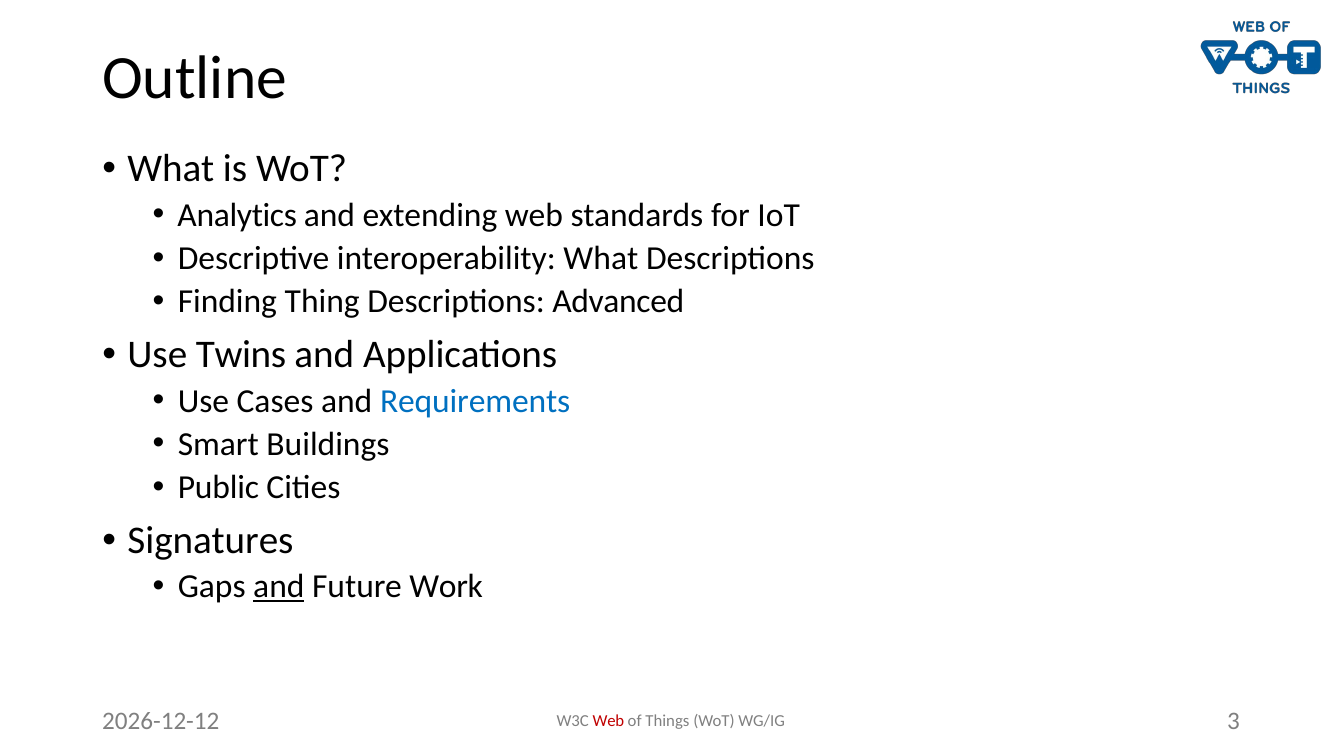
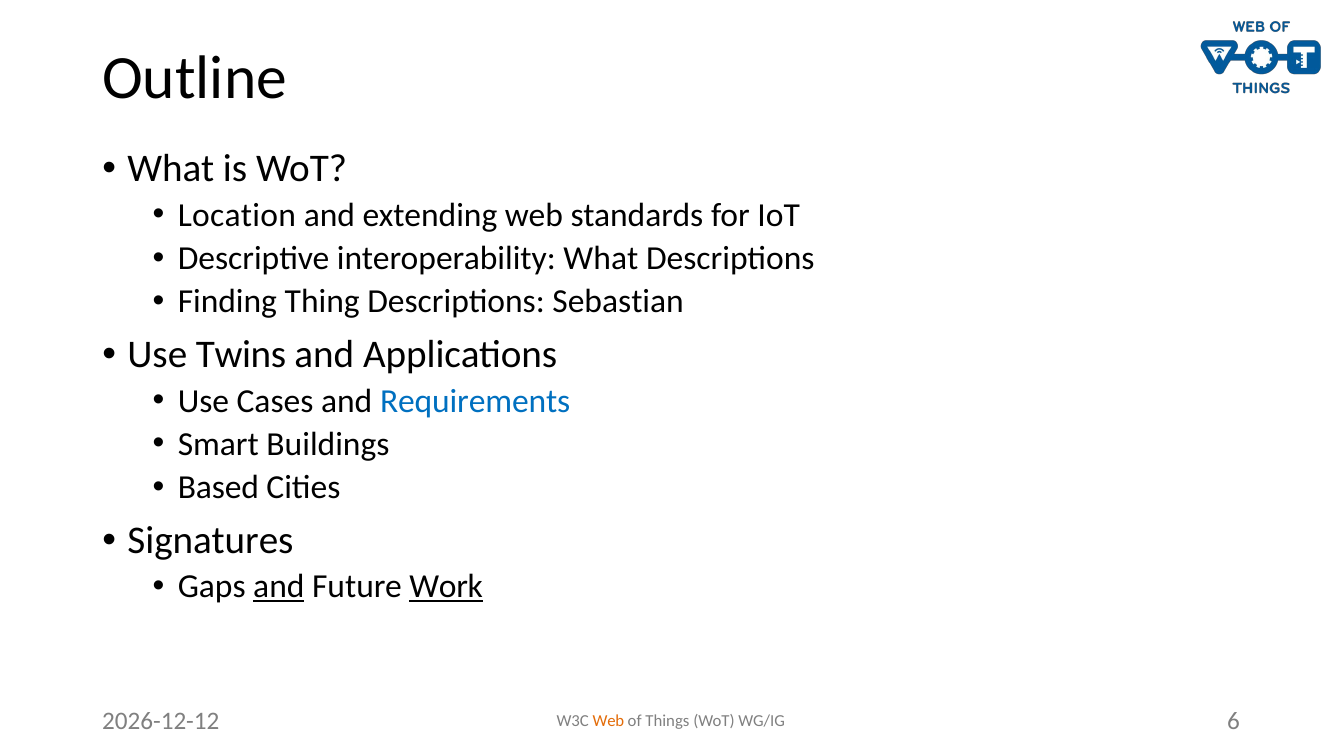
Analytics: Analytics -> Location (237, 215)
Advanced: Advanced -> Sebastian (618, 301)
Public: Public -> Based (218, 487)
Work underline: none -> present (446, 587)
Web colour: red -> orange (608, 721)
3: 3 -> 6 (1233, 721)
